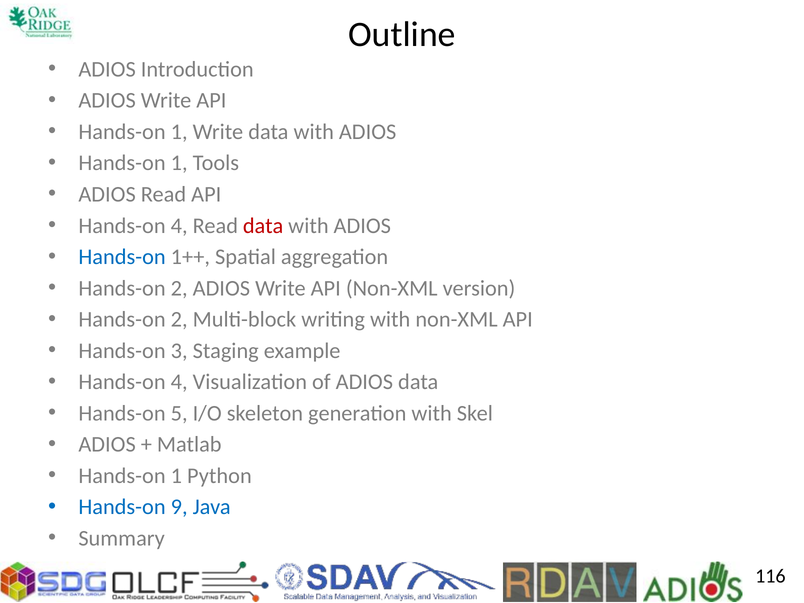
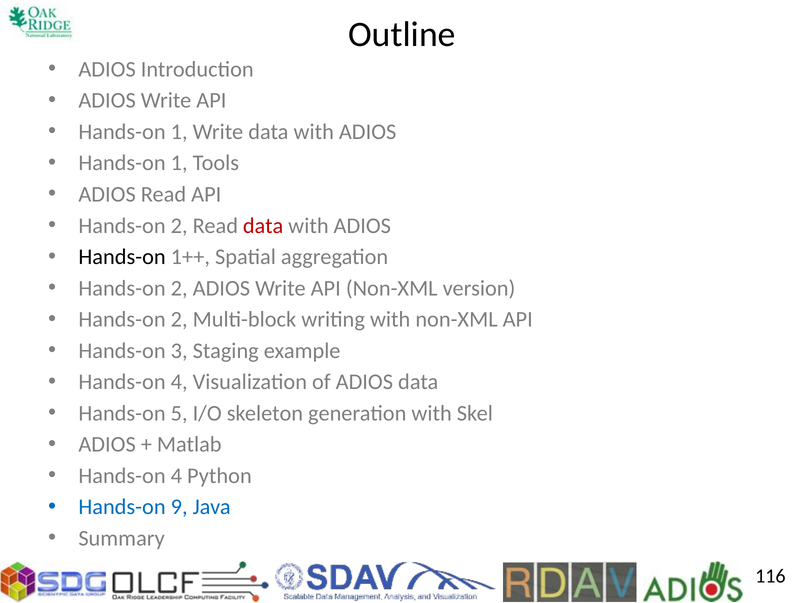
4: 4 -> 2 (179, 226)
Hands-on colour: blue -> black (122, 257)
1: 1 -> 4 (176, 476)
